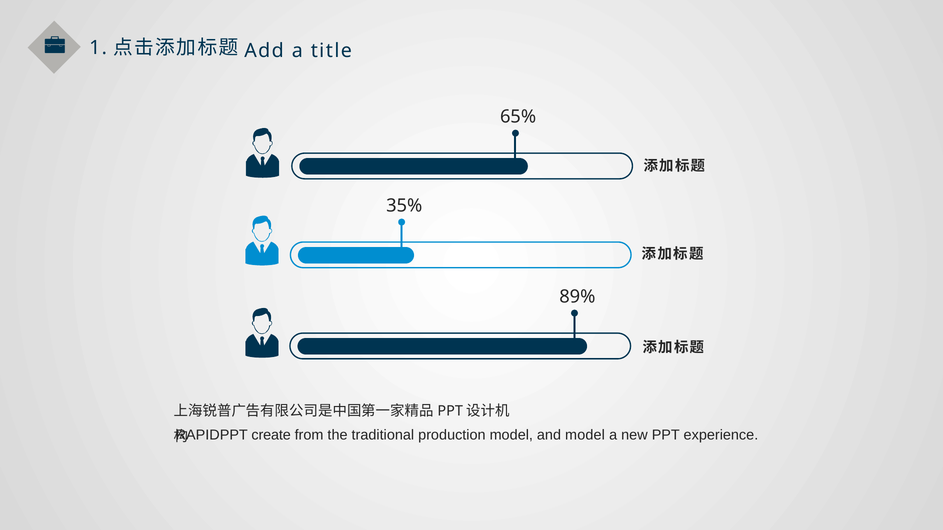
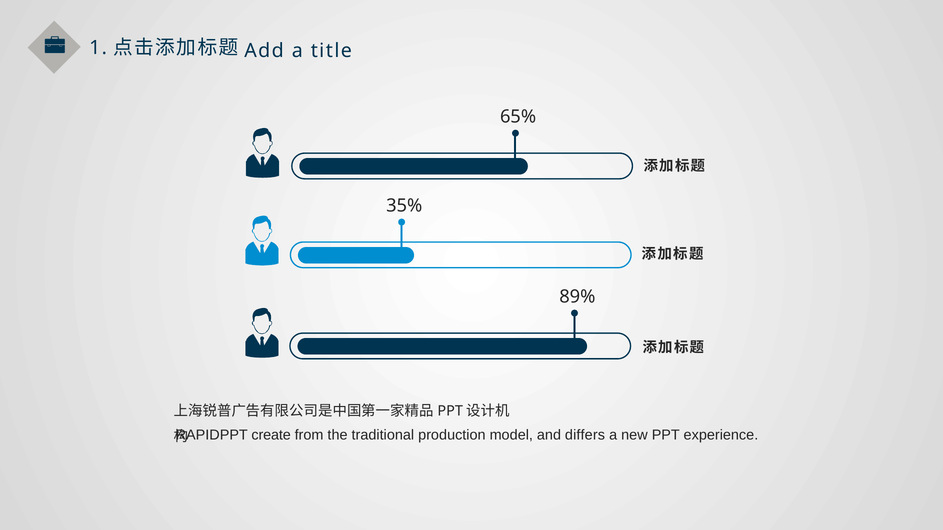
and model: model -> differs (585, 435)
